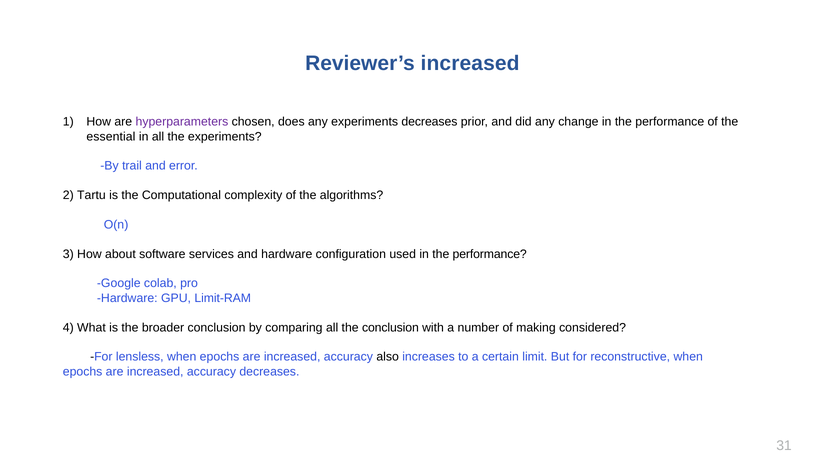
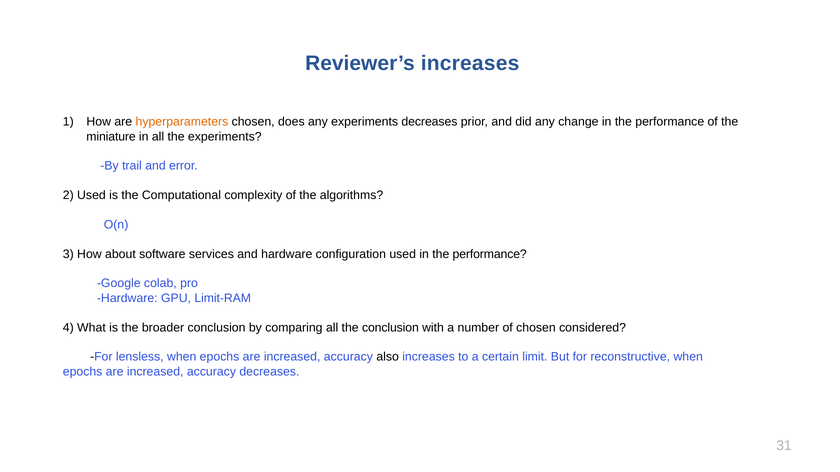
Reviewer’s increased: increased -> increases (470, 63)
hyperparameters colour: purple -> orange (182, 122)
essential: essential -> miniature (111, 137)
2 Tartu: Tartu -> Used (91, 195)
of making: making -> chosen (536, 328)
